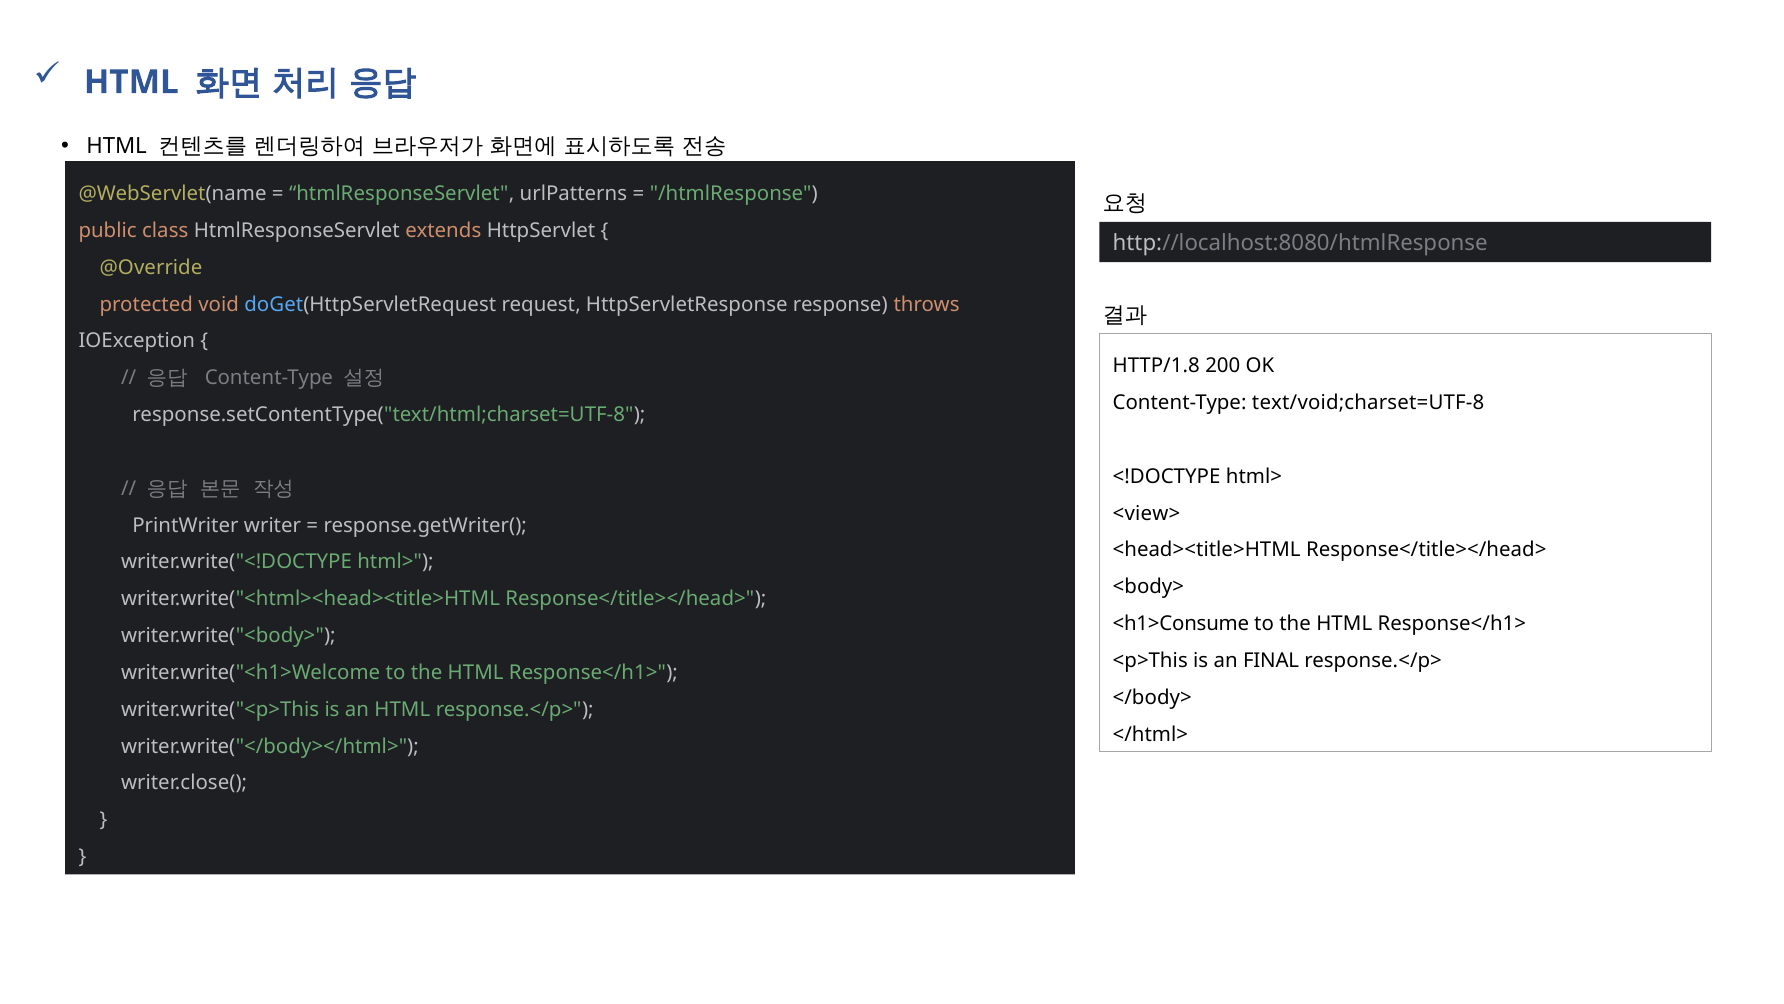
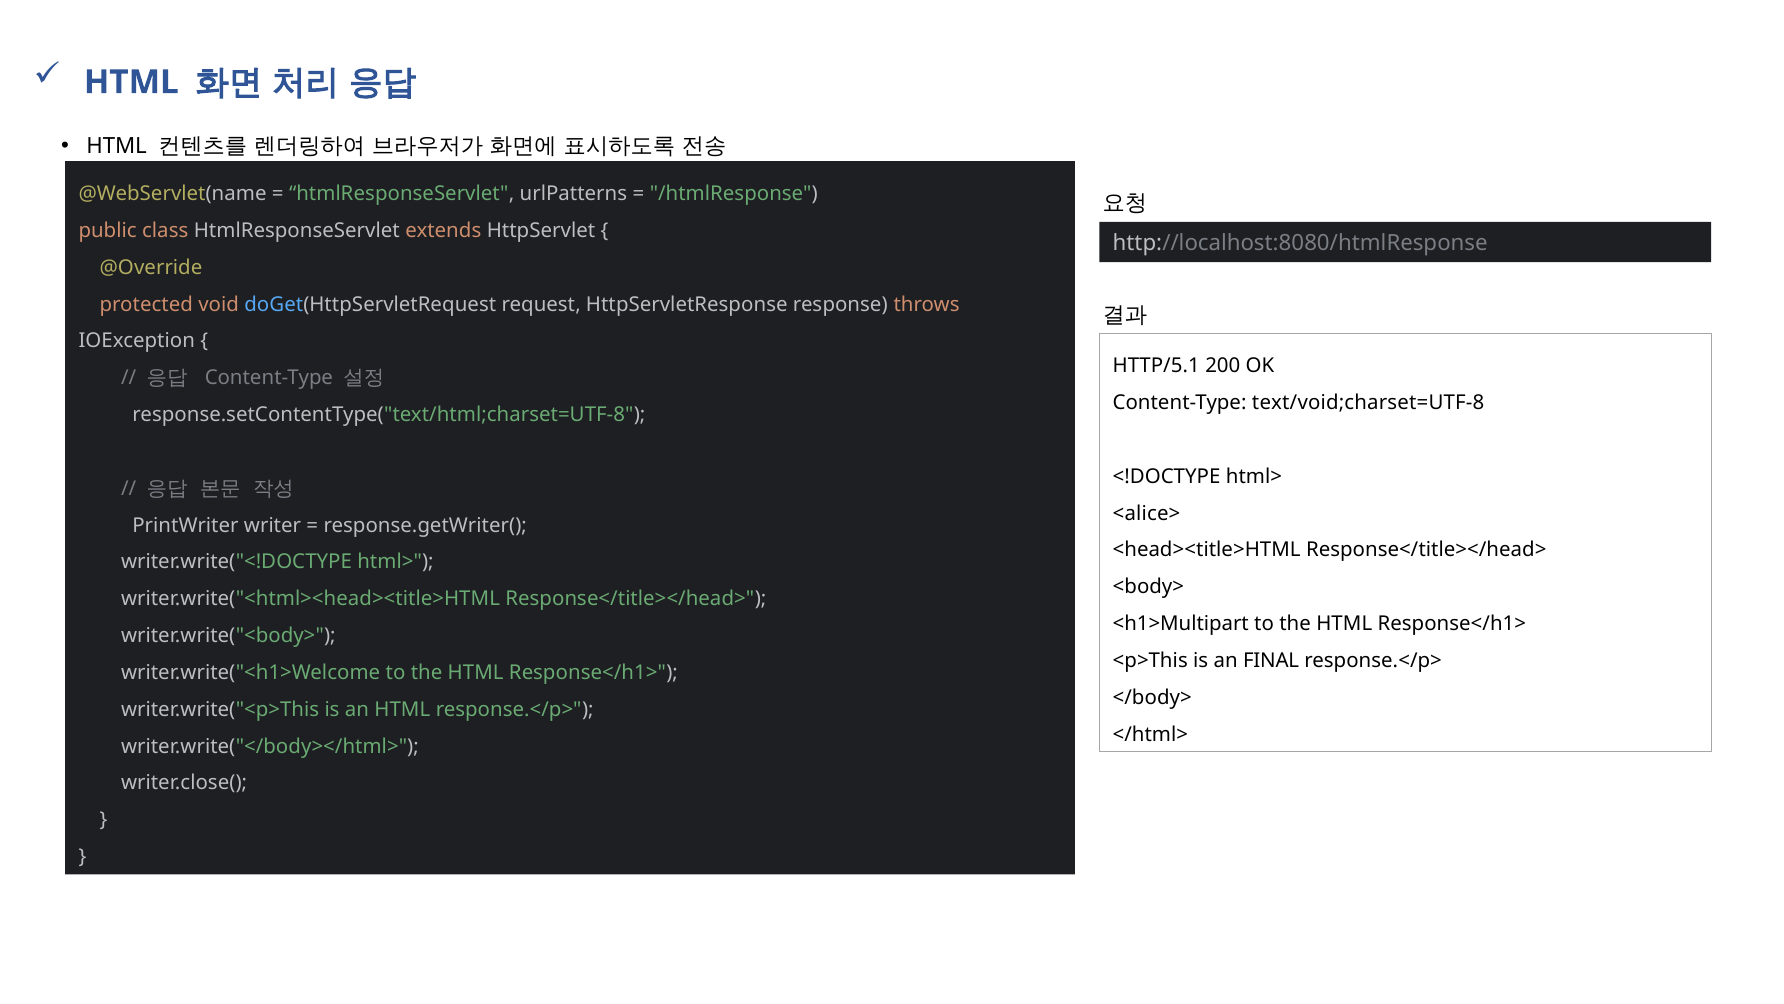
HTTP/1.8: HTTP/1.8 -> HTTP/5.1 (1156, 366)
<view>: <view> -> <alice> (1147, 513)
<h1>Consume: <h1>Consume -> <h1>Multipart (1181, 624)
